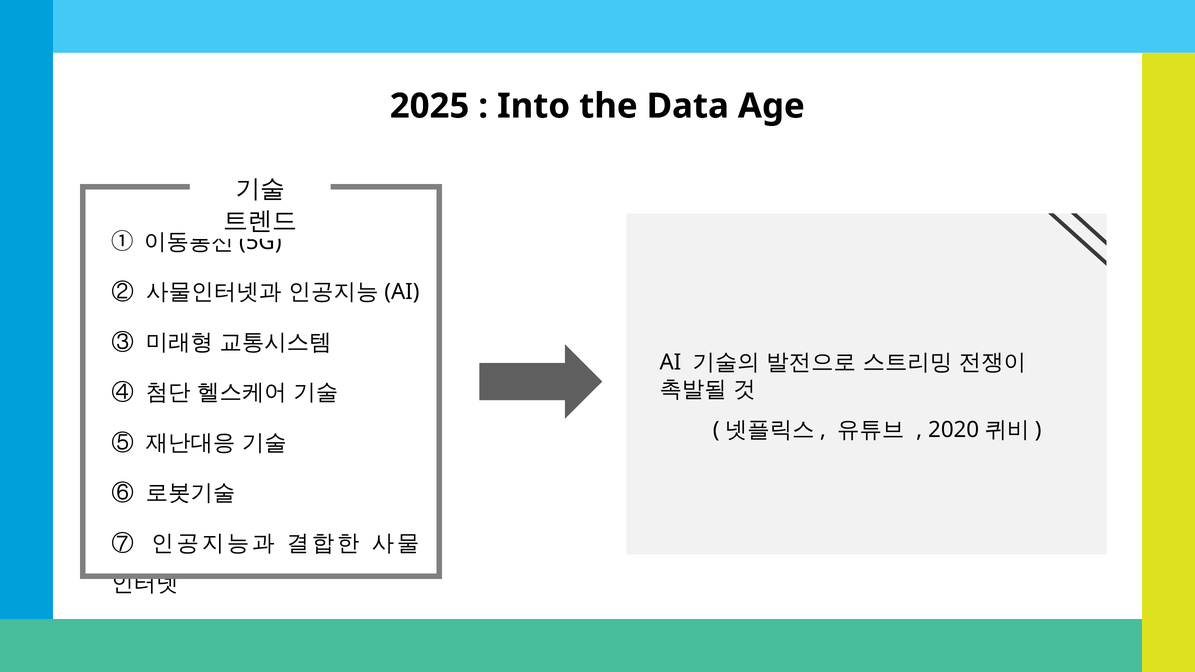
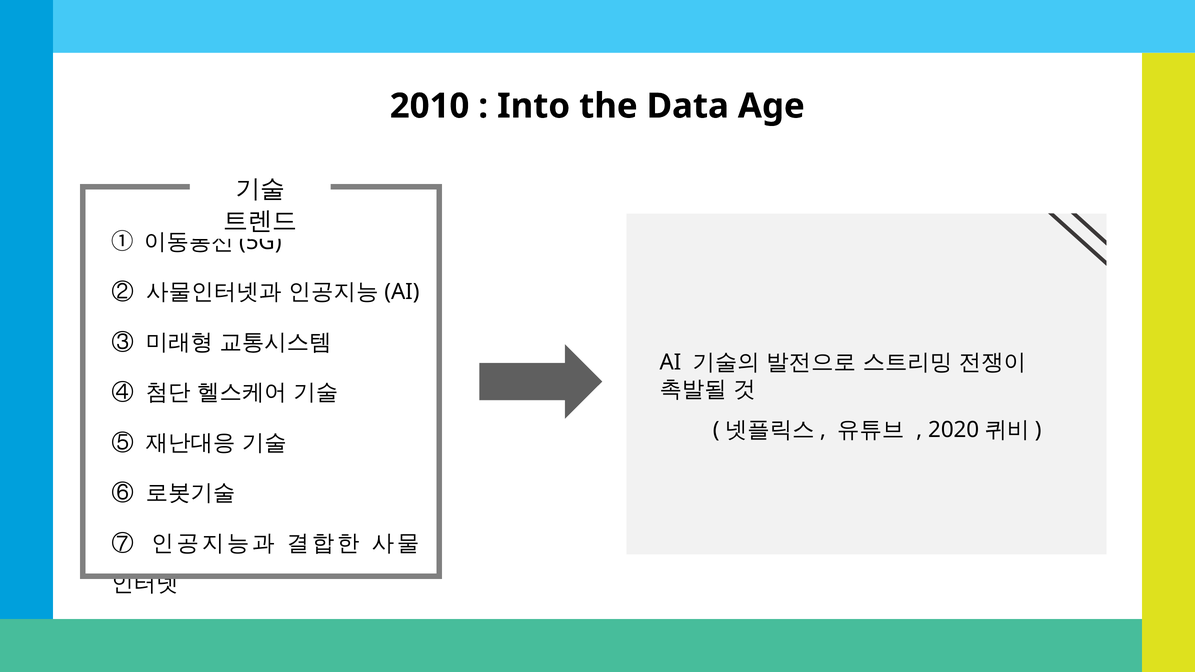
2025: 2025 -> 2010 (430, 106)
